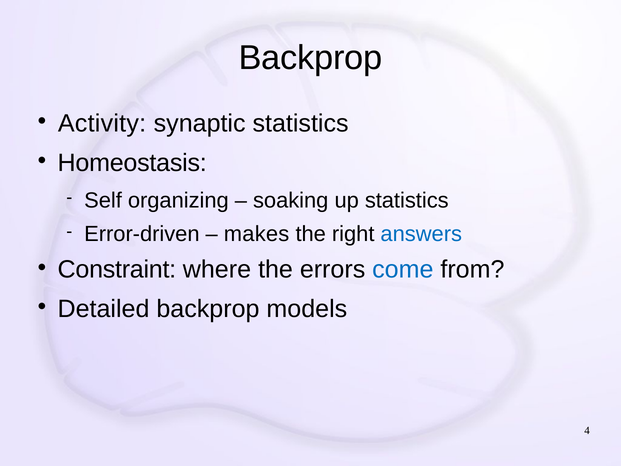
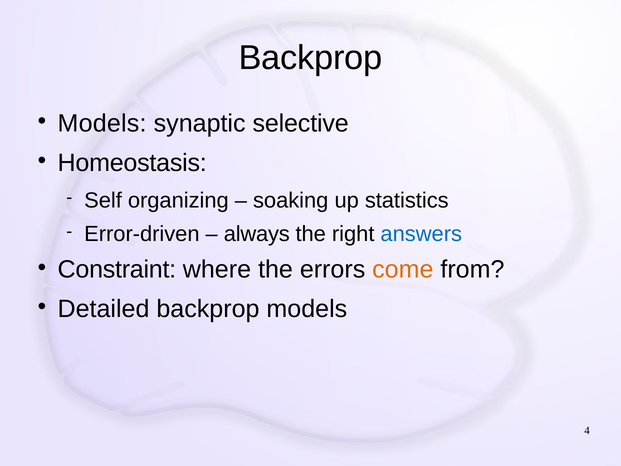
Activity: Activity -> Models (102, 123)
synaptic statistics: statistics -> selective (301, 123)
makes: makes -> always (257, 234)
come colour: blue -> orange (403, 270)
